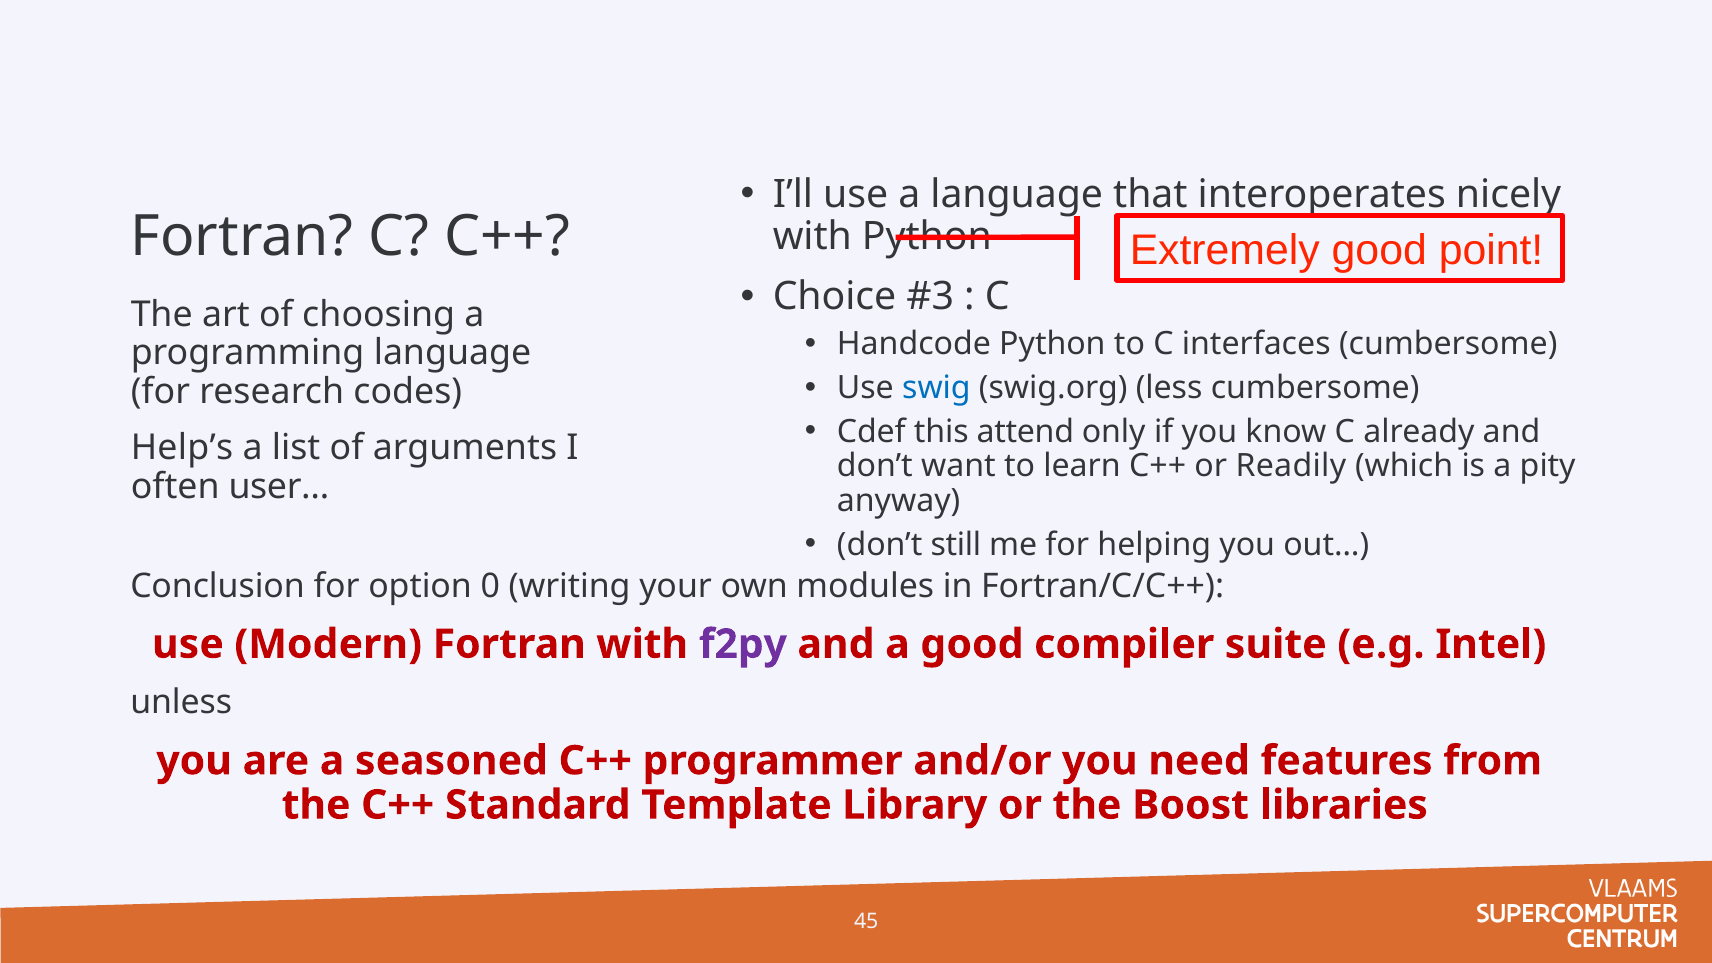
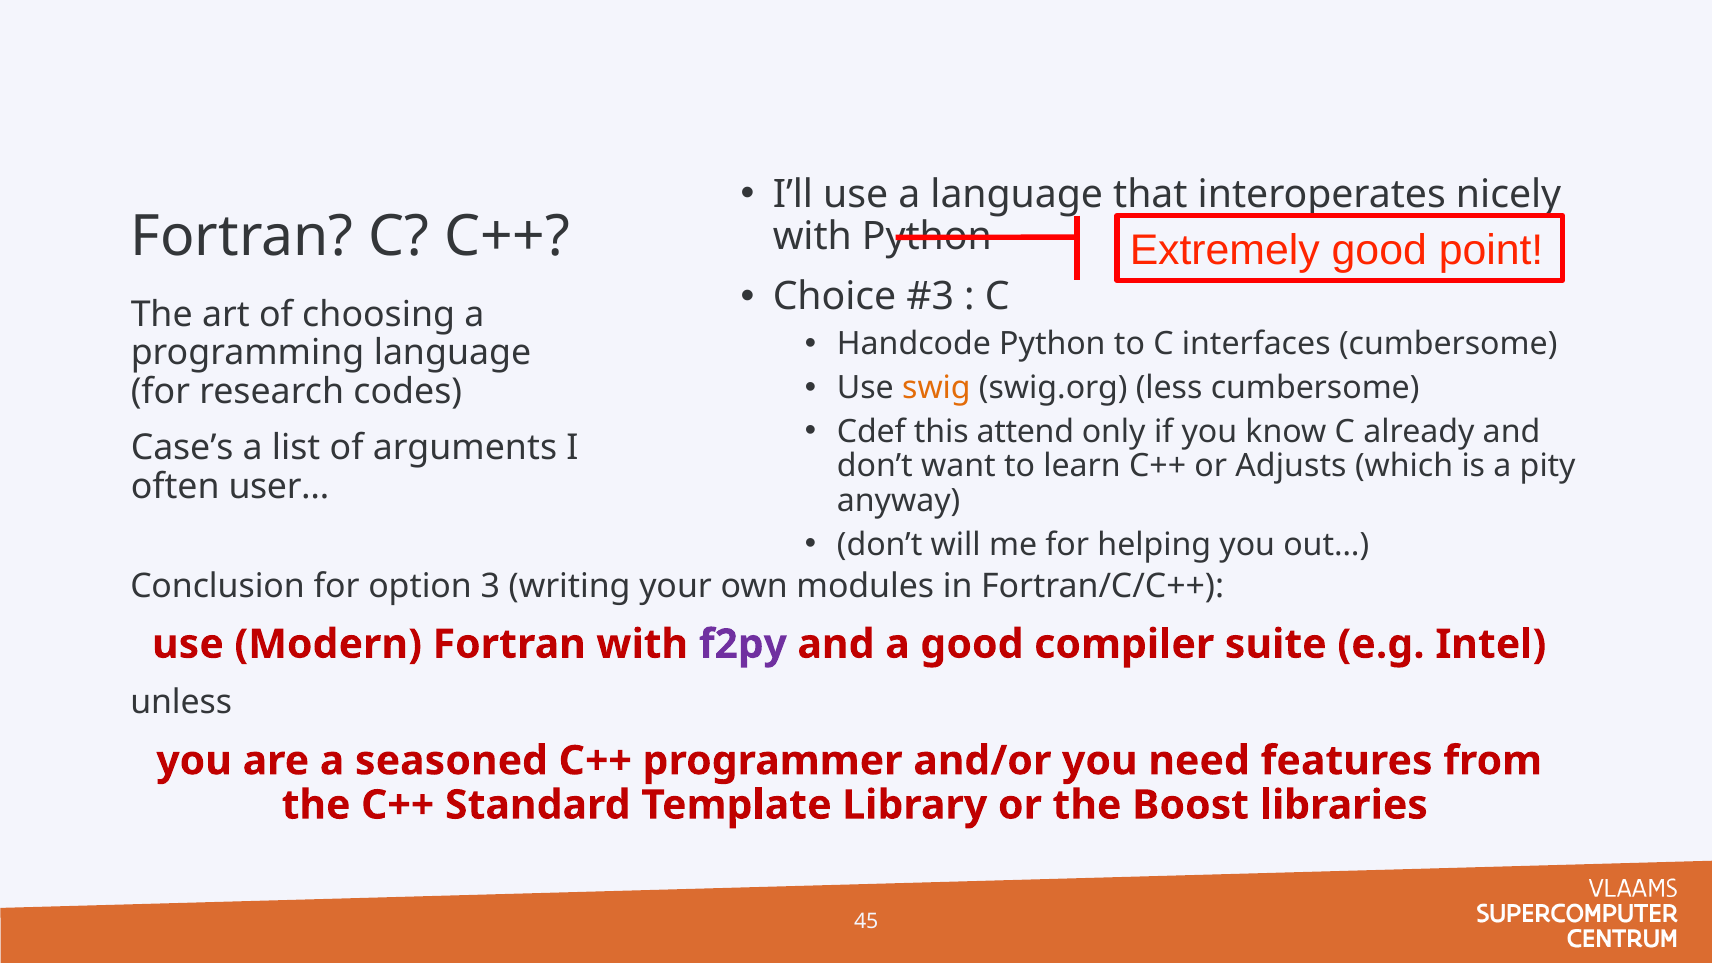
swig colour: blue -> orange (936, 388)
Help’s: Help’s -> Case’s (182, 448)
Readily: Readily -> Adjusts (1291, 466)
still: still -> will (956, 544)
0: 0 -> 3 (490, 586)
